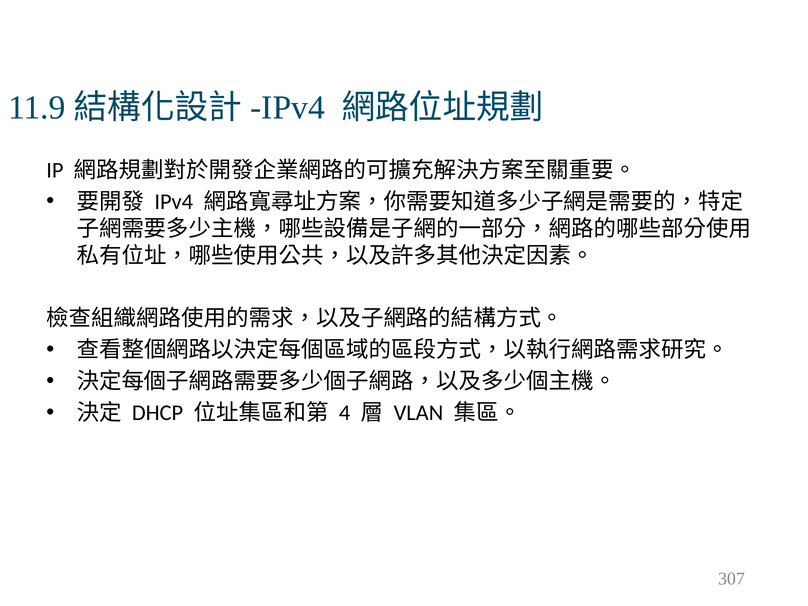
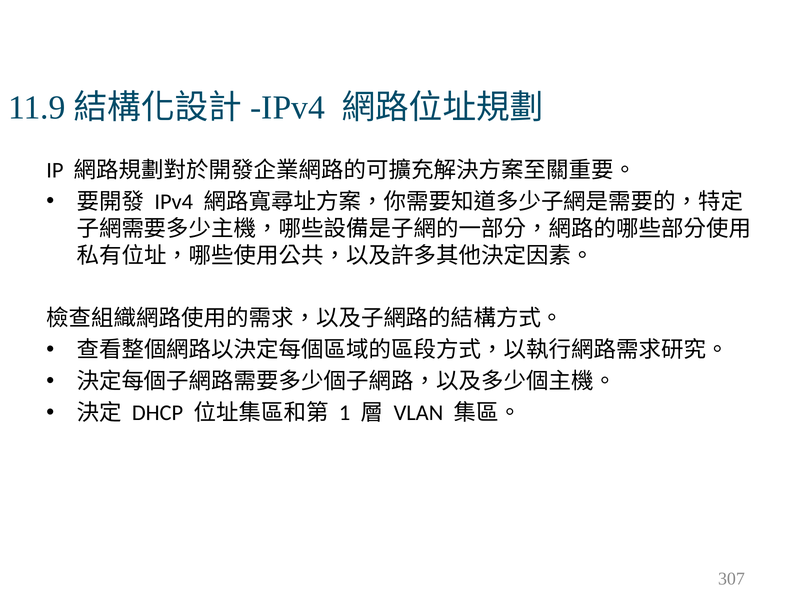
4: 4 -> 1 (345, 413)
